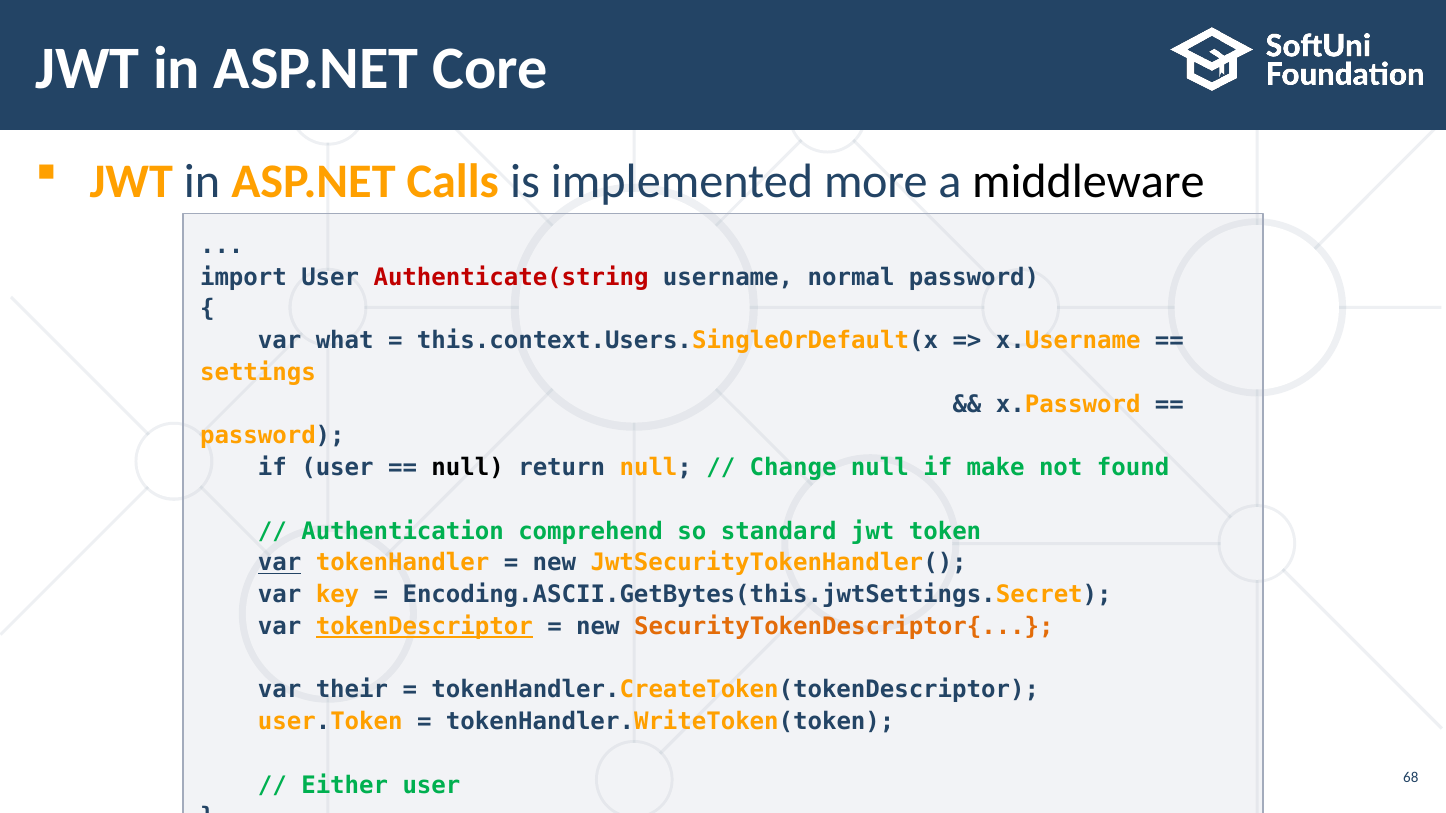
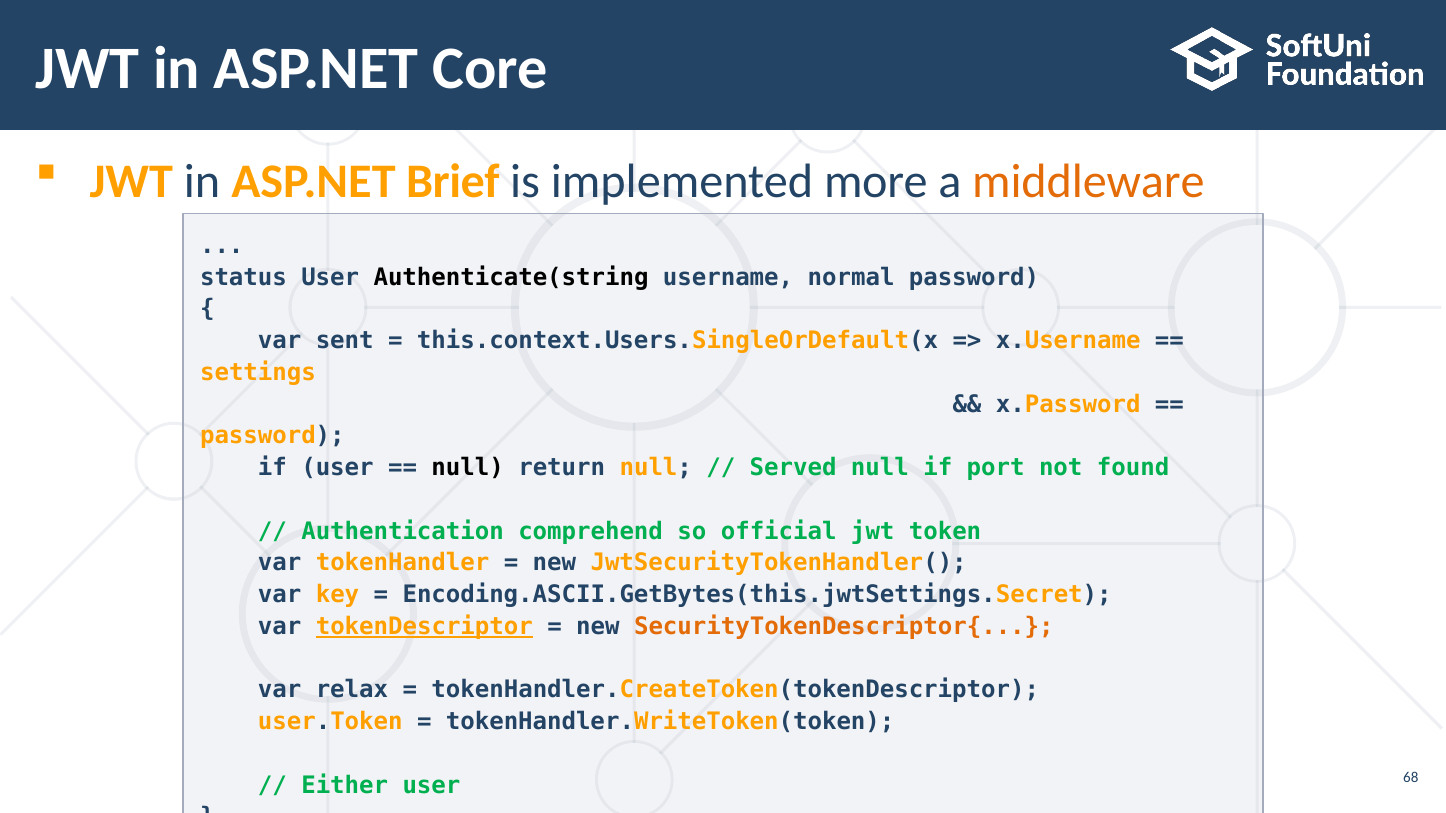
Calls: Calls -> Brief (453, 181)
middleware colour: black -> orange (1088, 181)
import: import -> status (243, 277)
Authenticate(string colour: red -> black (511, 277)
what: what -> sent (345, 341)
Change: Change -> Served (793, 468)
make: make -> port (996, 468)
standard: standard -> official (779, 531)
var underline: present -> none (280, 563)
their: their -> relax (352, 690)
